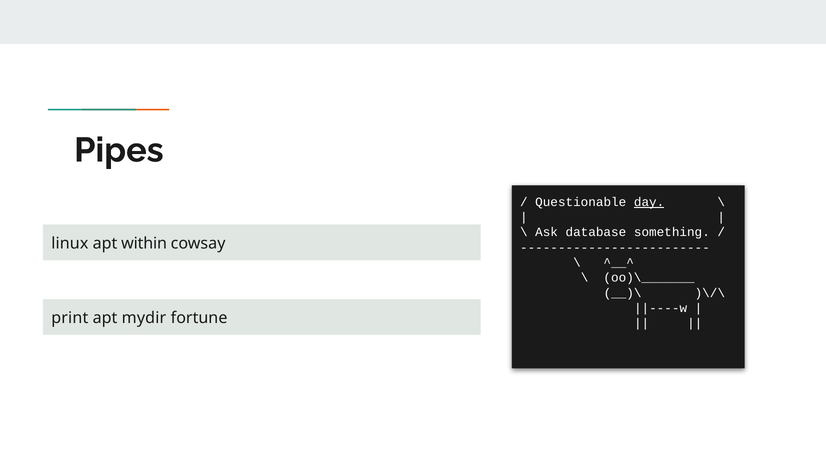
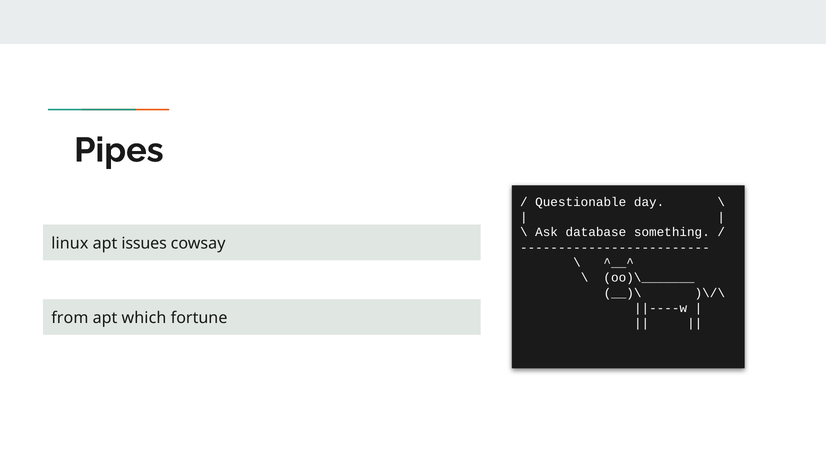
day underline: present -> none (649, 202)
within: within -> issues (144, 244)
print: print -> from (70, 319)
mydir: mydir -> which (144, 319)
